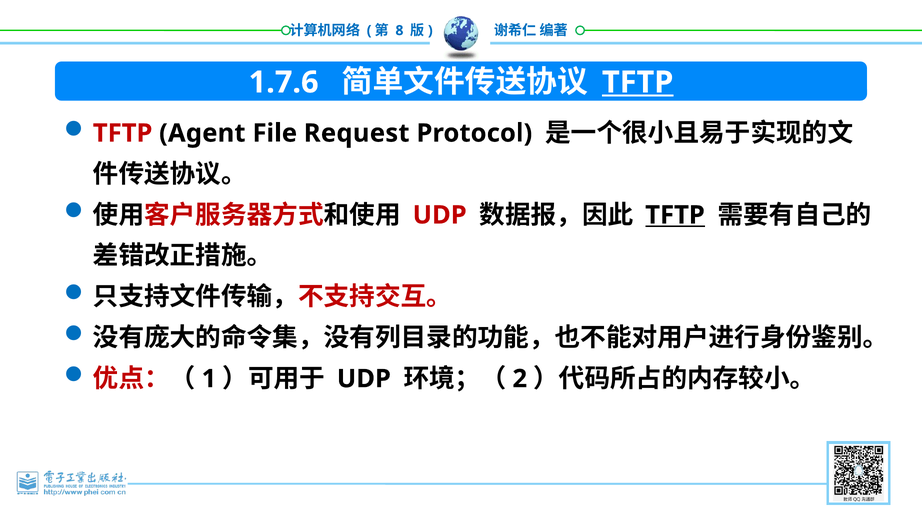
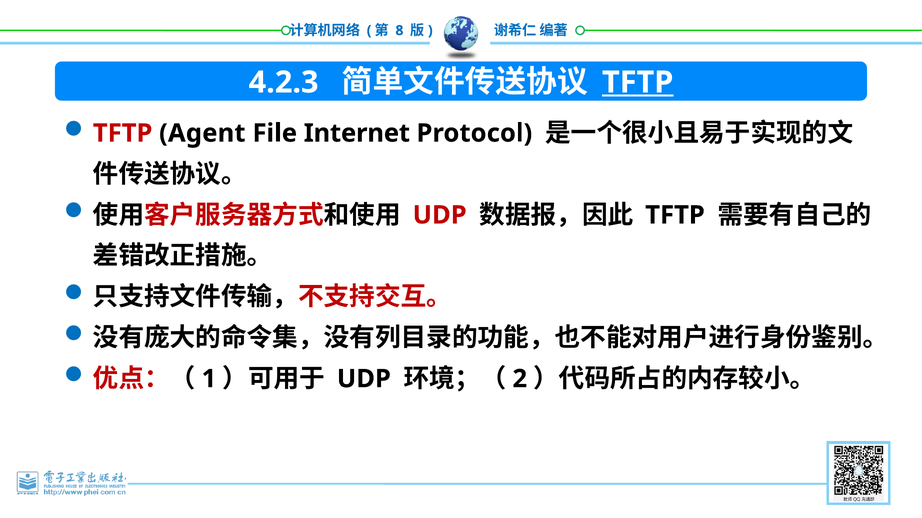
1.7.6: 1.7.6 -> 4.2.3 (284, 82)
Request: Request -> Internet (357, 133)
TFTP underline: present -> none (675, 215)
